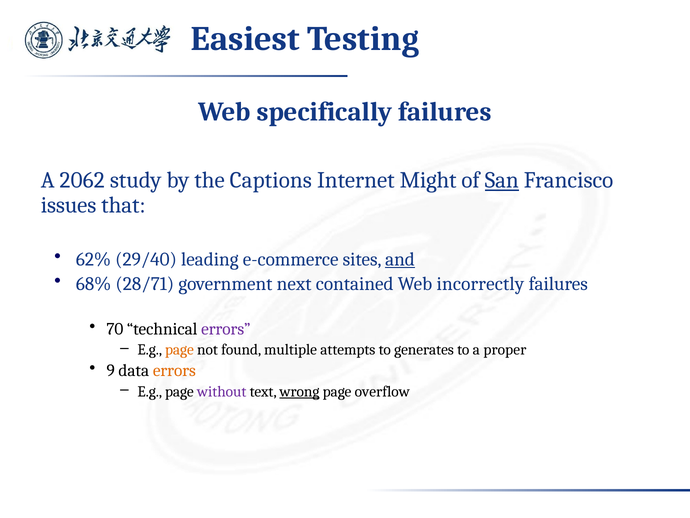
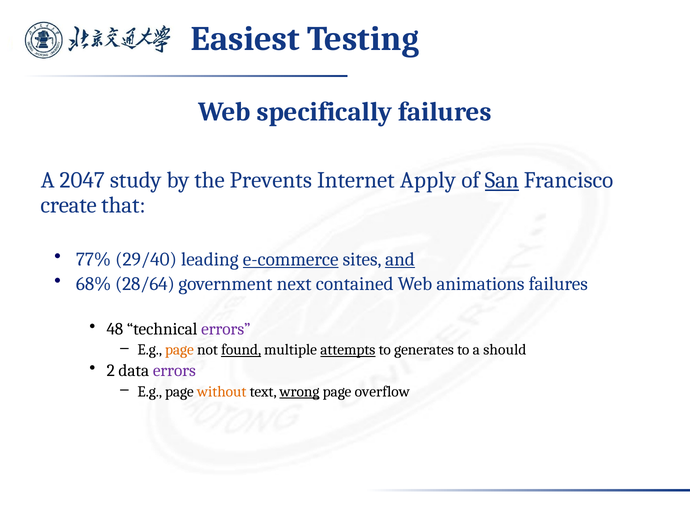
2062: 2062 -> 2047 (82, 180)
Captions: Captions -> Prevents (271, 180)
Might: Might -> Apply (428, 180)
issues: issues -> create (69, 205)
62%: 62% -> 77% (93, 259)
e-commerce underline: none -> present (291, 259)
28/71: 28/71 -> 28/64 (145, 284)
incorrectly: incorrectly -> animations (480, 284)
70: 70 -> 48 (115, 329)
found underline: none -> present (241, 349)
attempts underline: none -> present (348, 349)
proper: proper -> should (505, 349)
9: 9 -> 2 (111, 370)
errors colour: orange -> purple (174, 370)
without colour: purple -> orange (222, 391)
